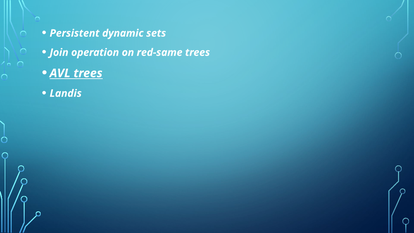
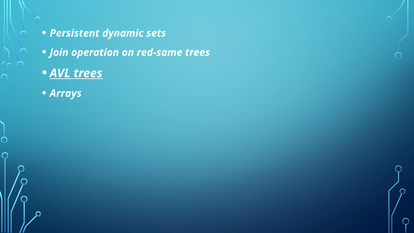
Landis: Landis -> Arrays (66, 93)
